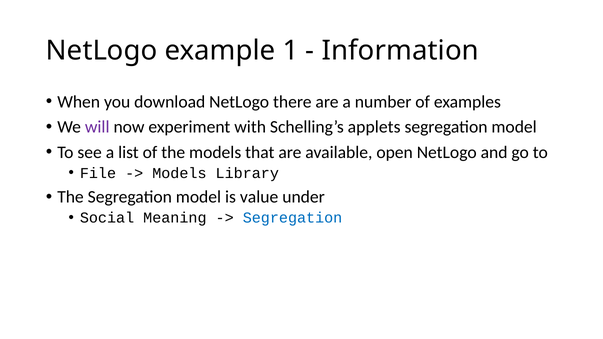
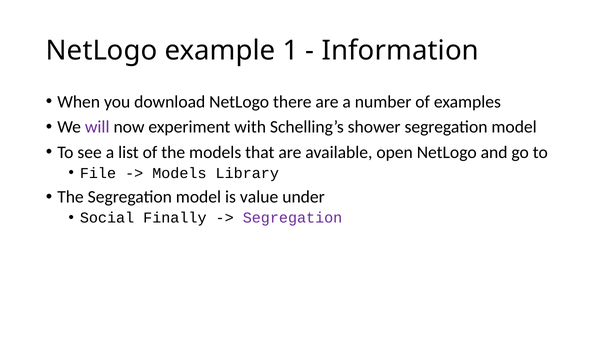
applets: applets -> shower (374, 127)
Meaning: Meaning -> Finally (175, 218)
Segregation colour: blue -> purple (293, 218)
